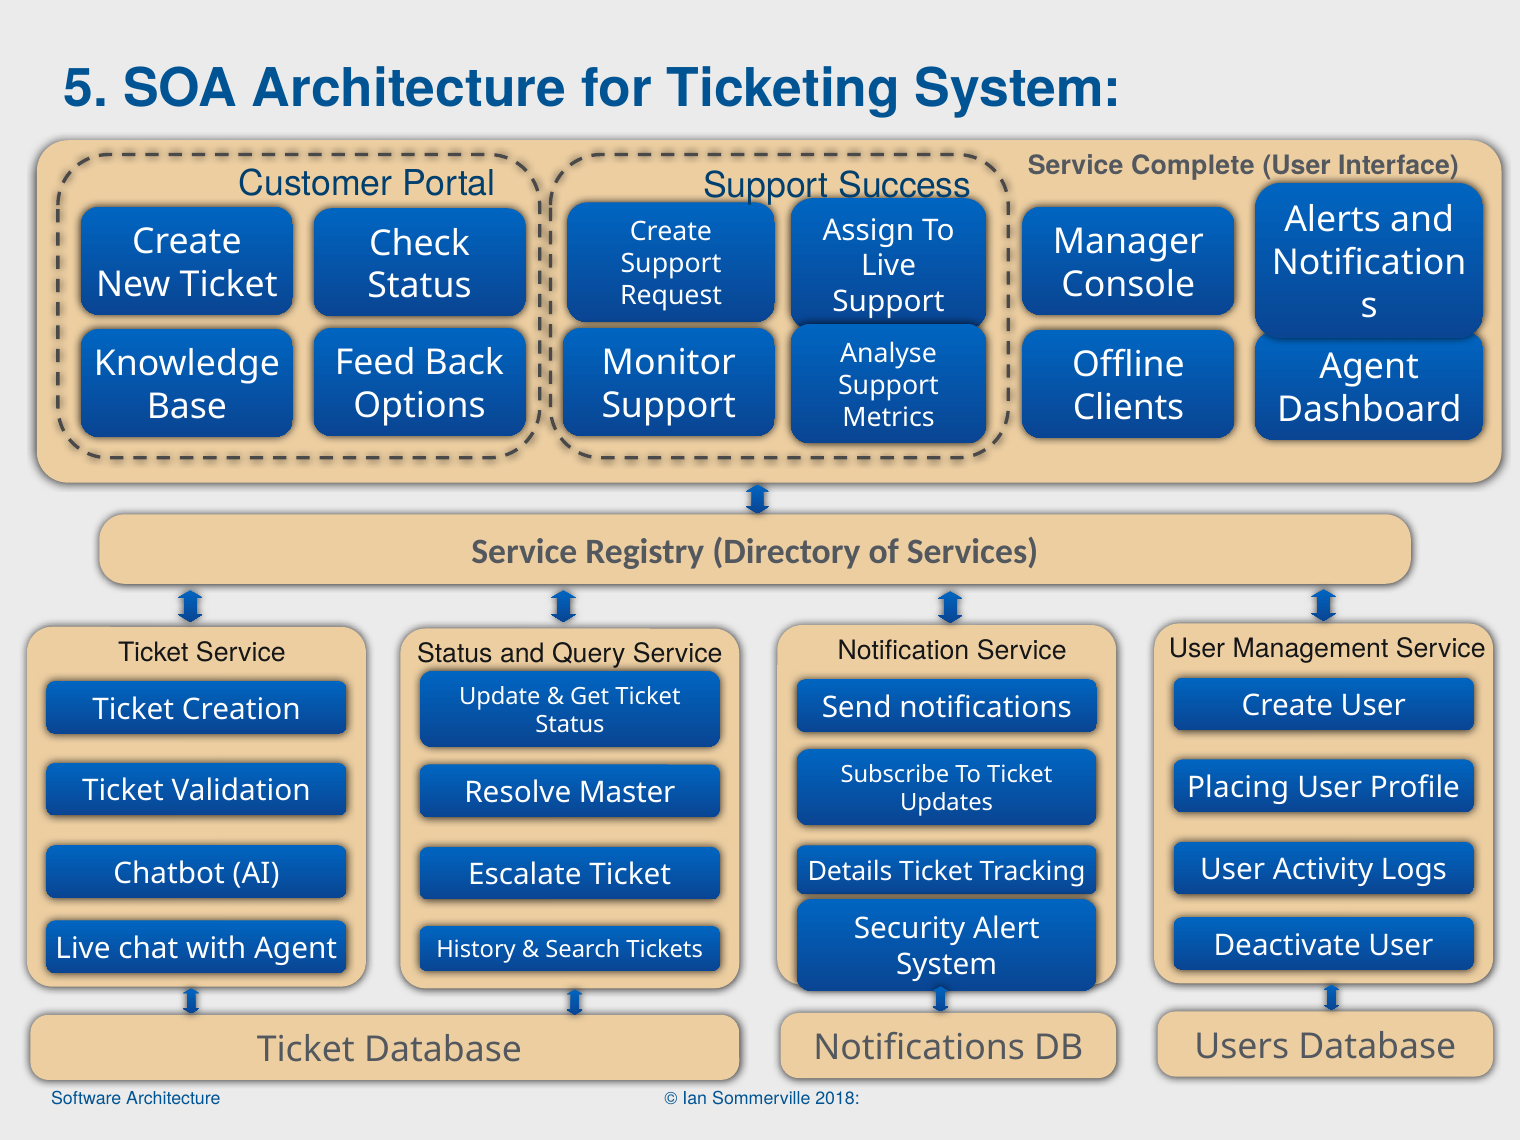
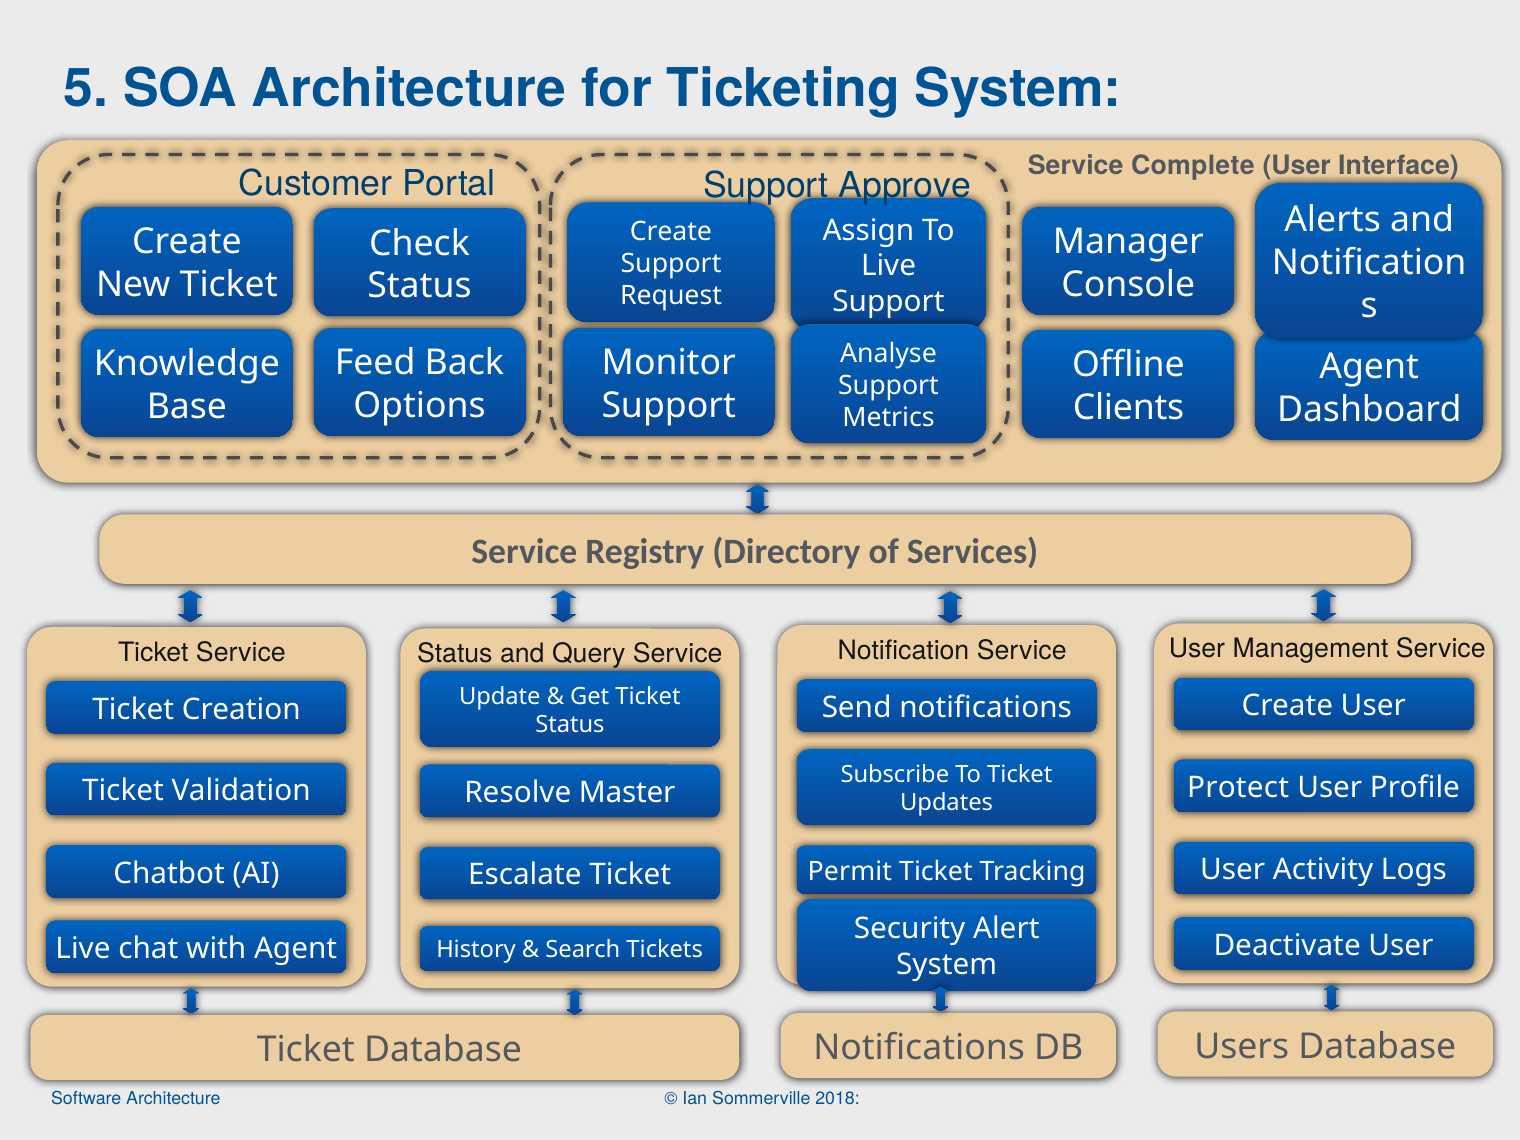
Success: Success -> Approve (905, 186)
Placing: Placing -> Protect (1238, 788)
Details: Details -> Permit (850, 871)
